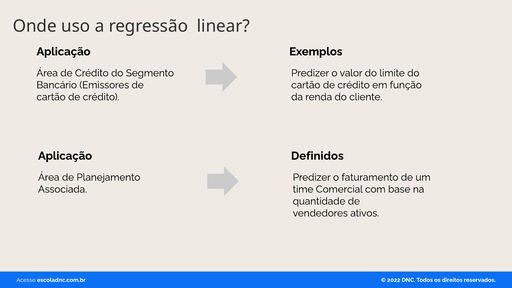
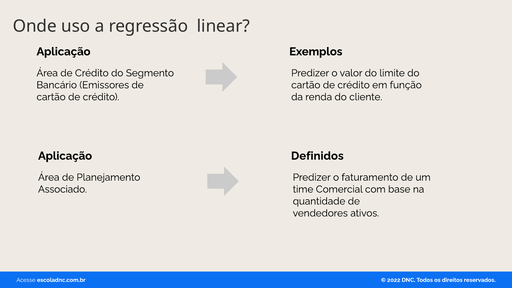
Associada: Associada -> Associado (63, 189)
